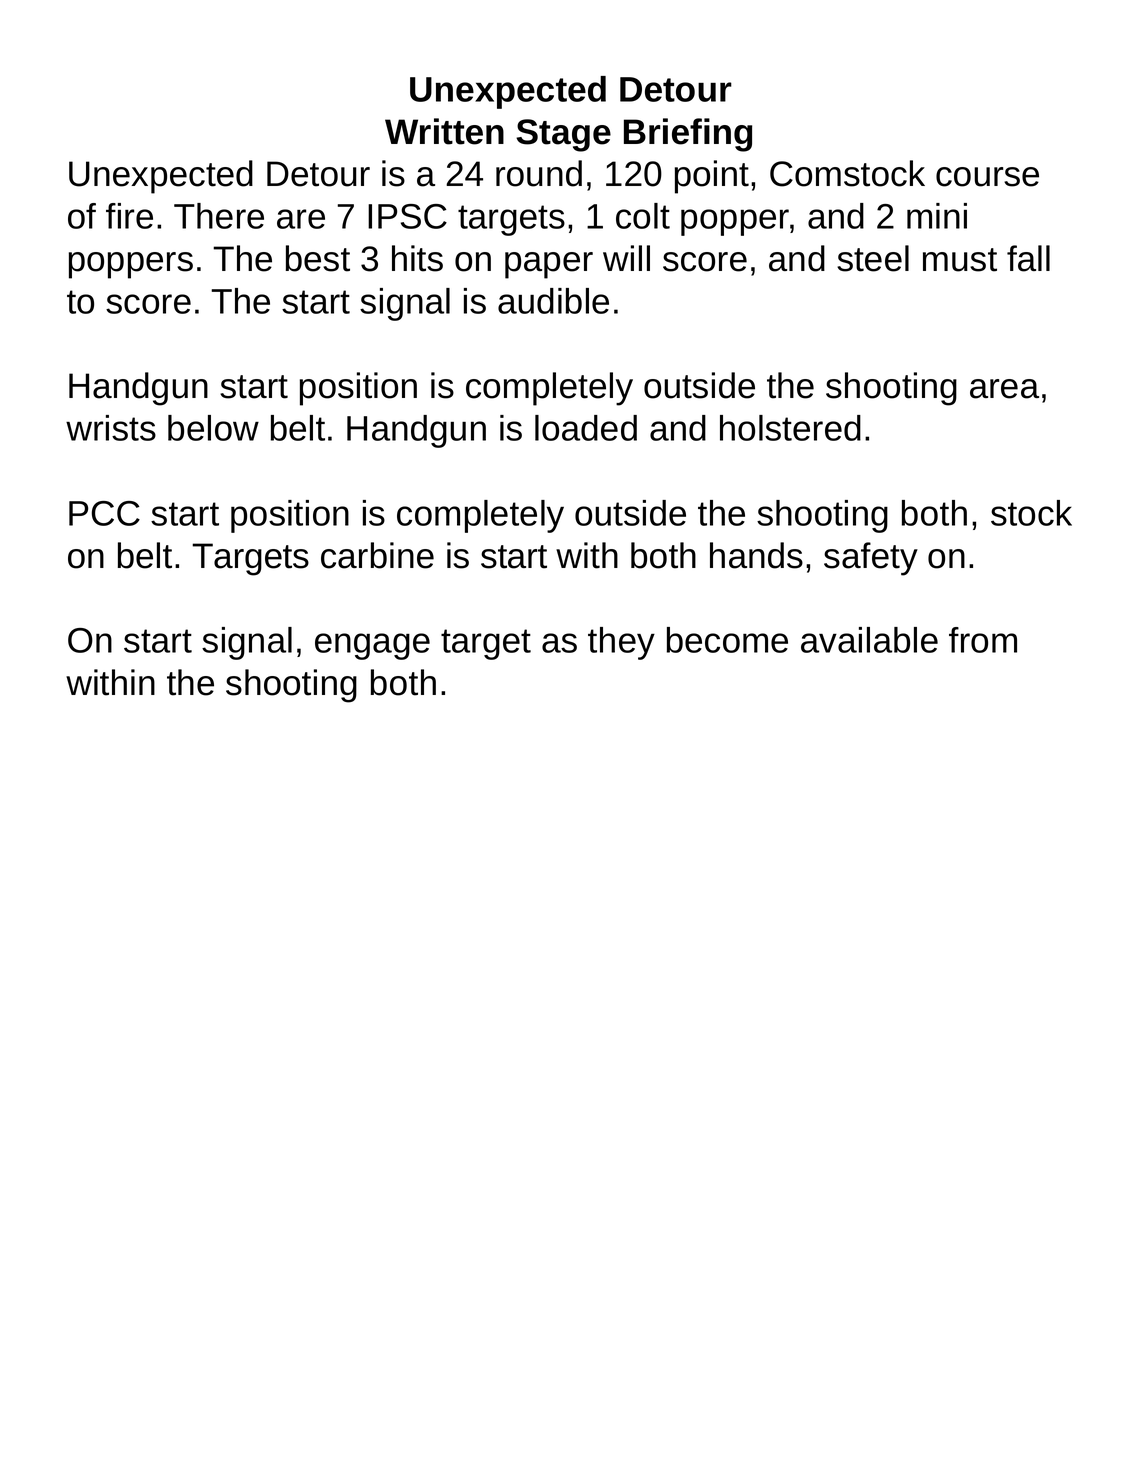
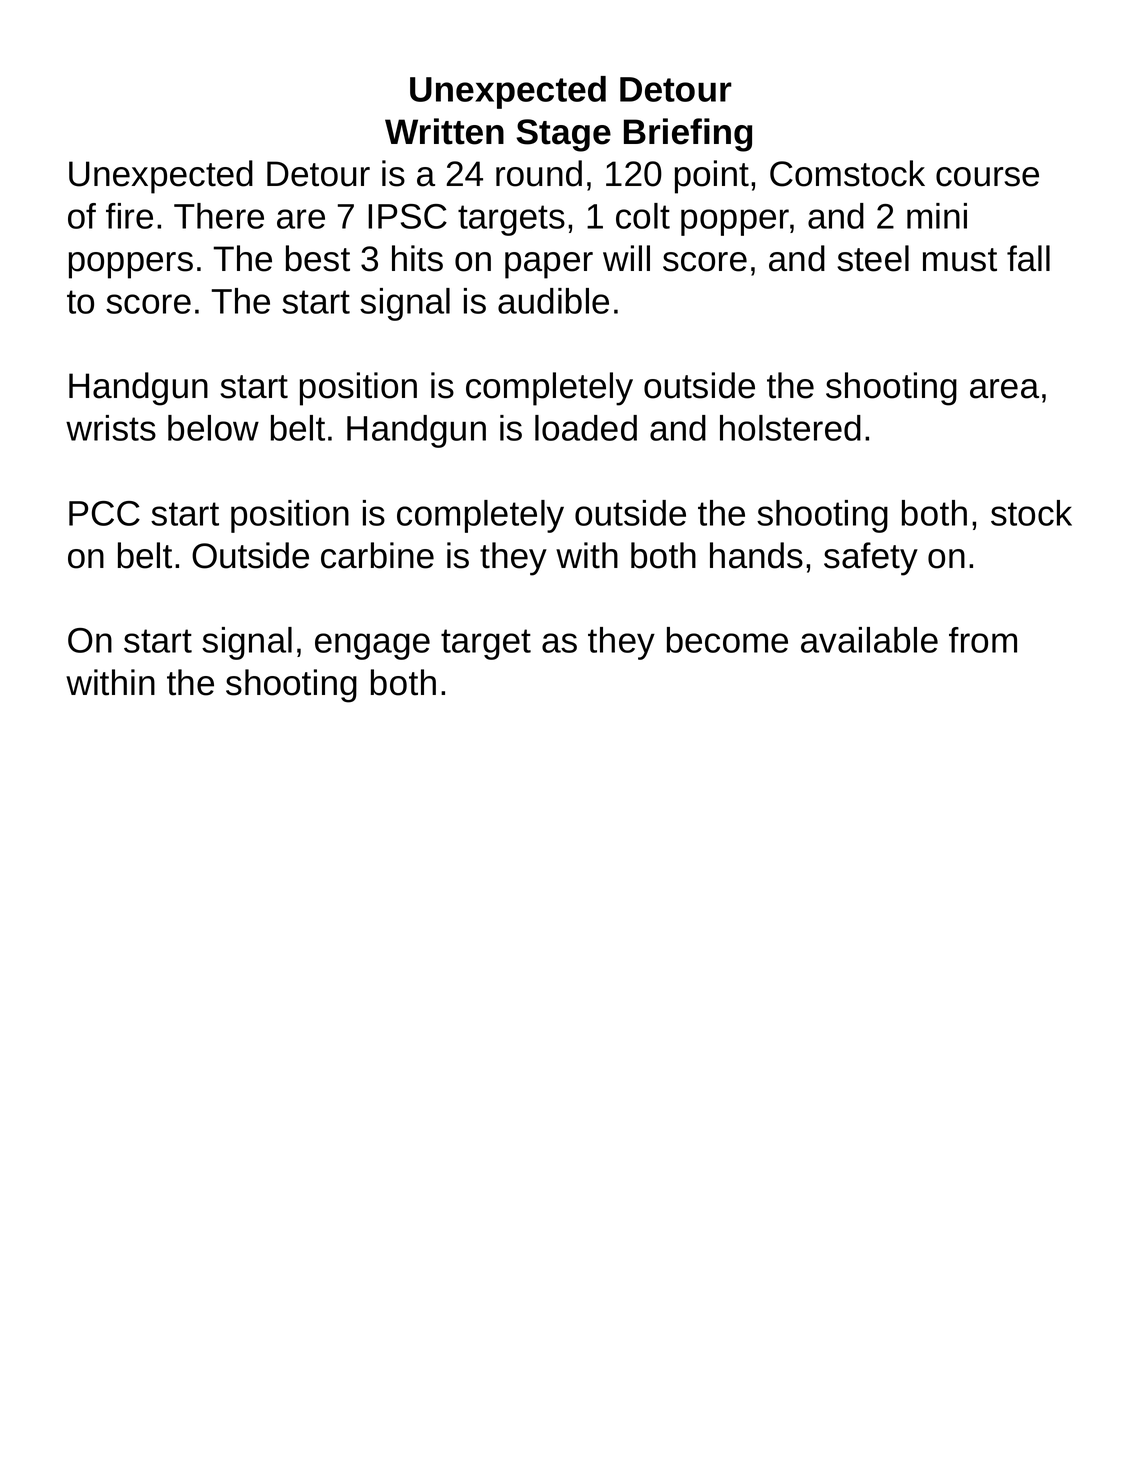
belt Targets: Targets -> Outside (251, 556)
is start: start -> they (514, 556)
